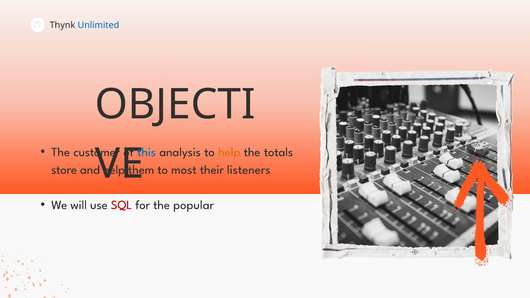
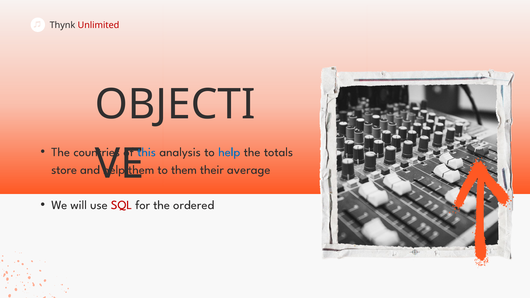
Unlimited colour: blue -> red (98, 25)
customer: customer -> countries (97, 152)
help colour: orange -> blue (229, 152)
to most: most -> them (184, 170)
listeners: listeners -> average (249, 170)
popular: popular -> ordered (194, 205)
